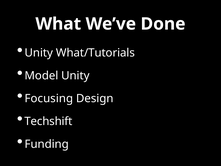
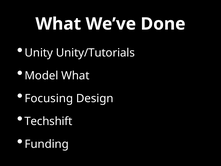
What/Tutorials: What/Tutorials -> Unity/Tutorials (95, 53)
Model Unity: Unity -> What (75, 75)
